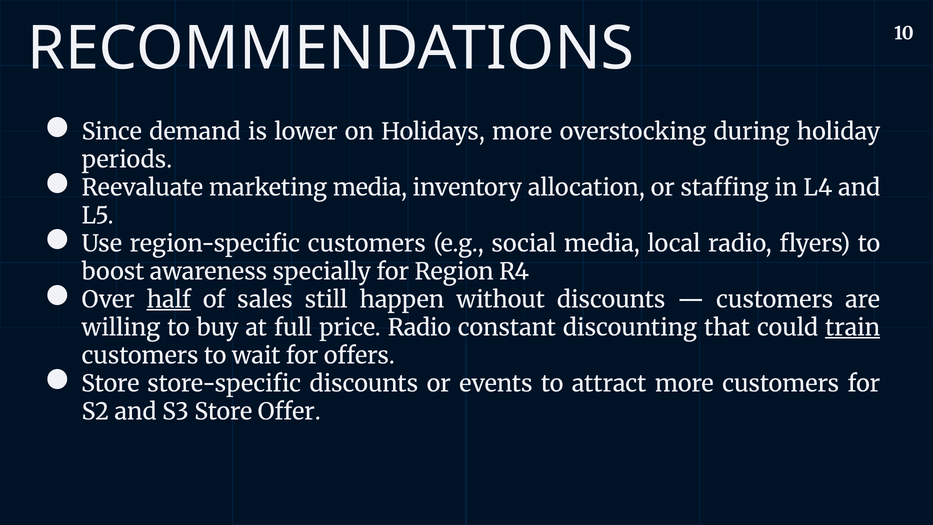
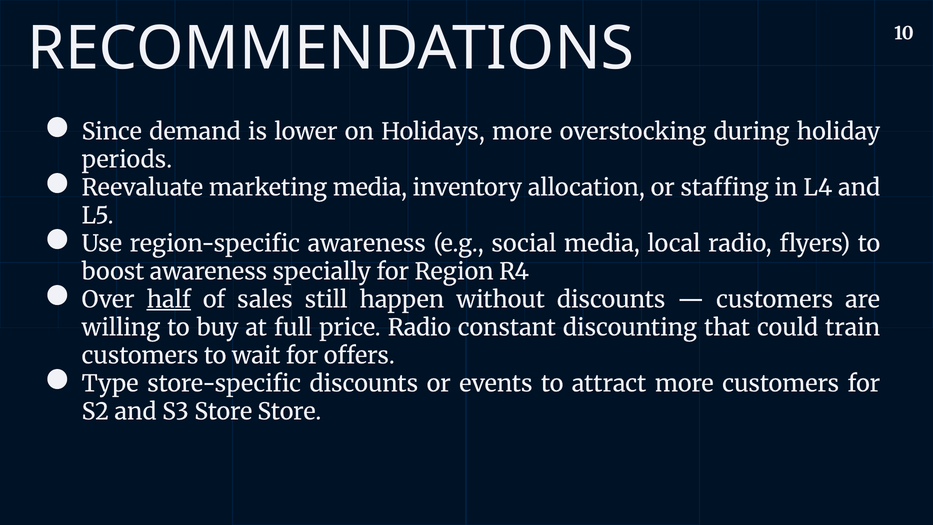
region-specific customers: customers -> awareness (367, 244)
train underline: present -> none (853, 328)
Store: Store -> Type (110, 384)
Store Offer: Offer -> Store (289, 412)
